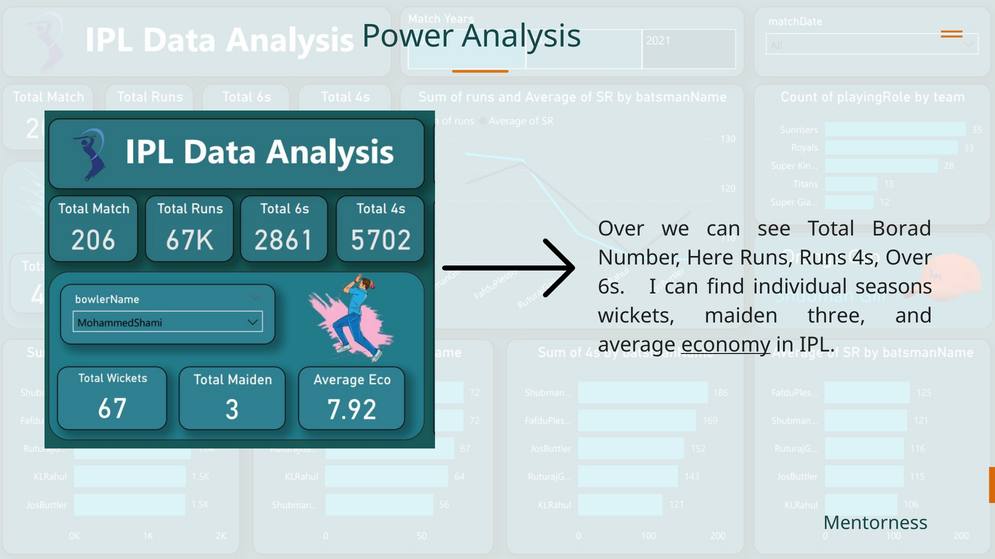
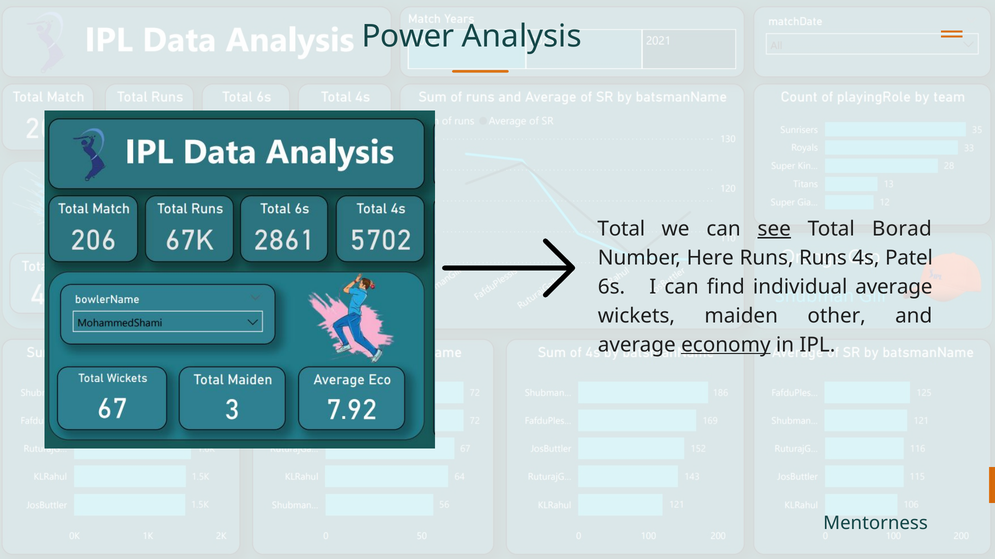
Over: Over -> Total (621, 229)
see underline: none -> present (774, 229)
4s Over: Over -> Patel (909, 258)
individual seasons: seasons -> average (894, 287)
three: three -> other (837, 316)
